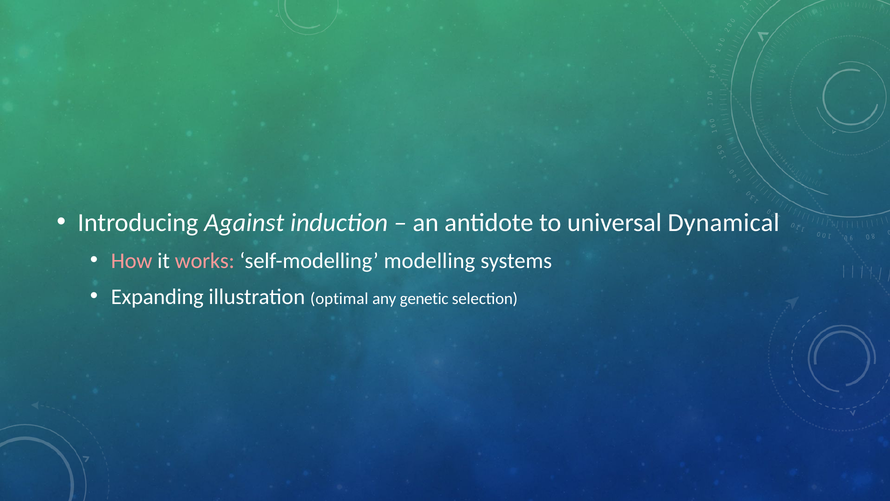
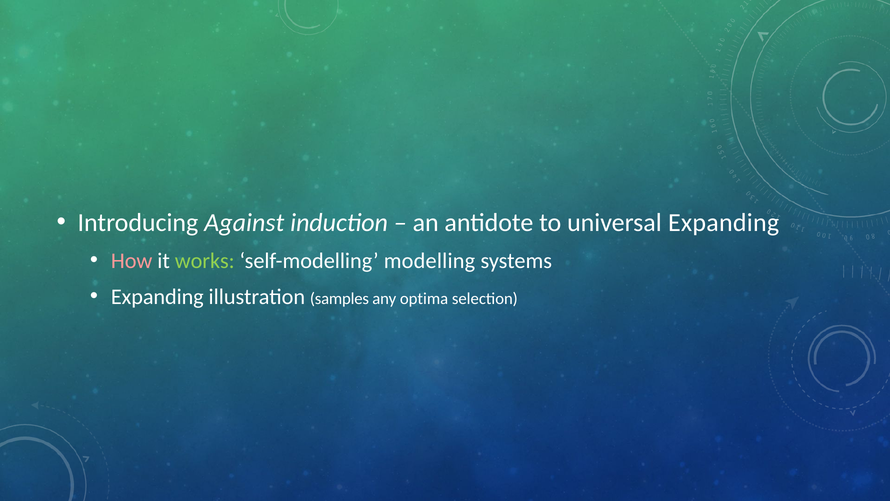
universal Dynamical: Dynamical -> Expanding (724, 223)
works colour: pink -> light green (205, 261)
optimal: optimal -> samples (339, 298)
genetic: genetic -> optima (424, 298)
